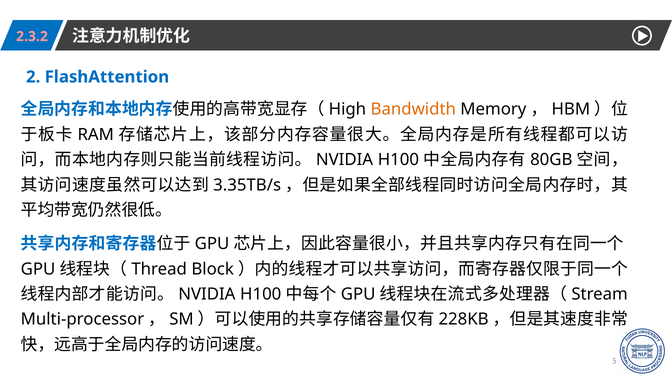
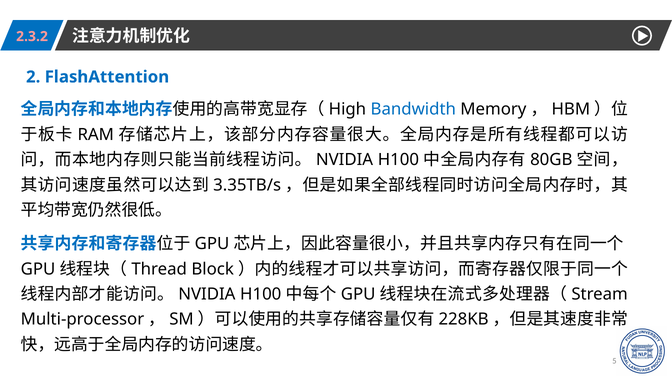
Bandwidth colour: orange -> blue (413, 109)
